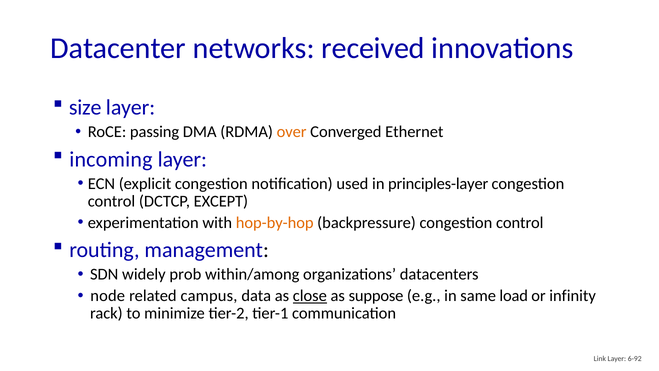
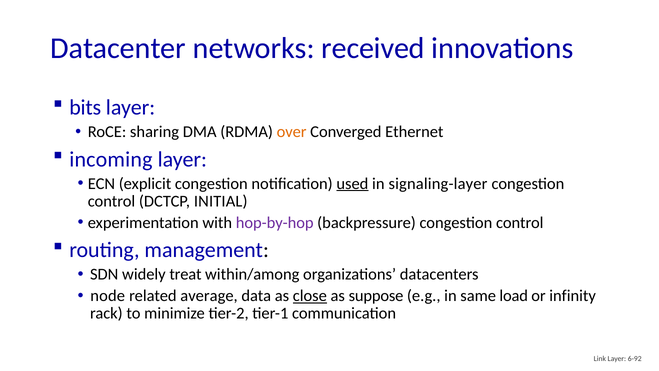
size: size -> bits (85, 107)
passing: passing -> sharing (155, 132)
used underline: none -> present (352, 183)
principles-layer: principles-layer -> signaling-layer (438, 183)
EXCEPT: EXCEPT -> INITIAL (221, 201)
hop-by-hop colour: orange -> purple (275, 222)
prob: prob -> treat (185, 274)
campus: campus -> average (209, 295)
